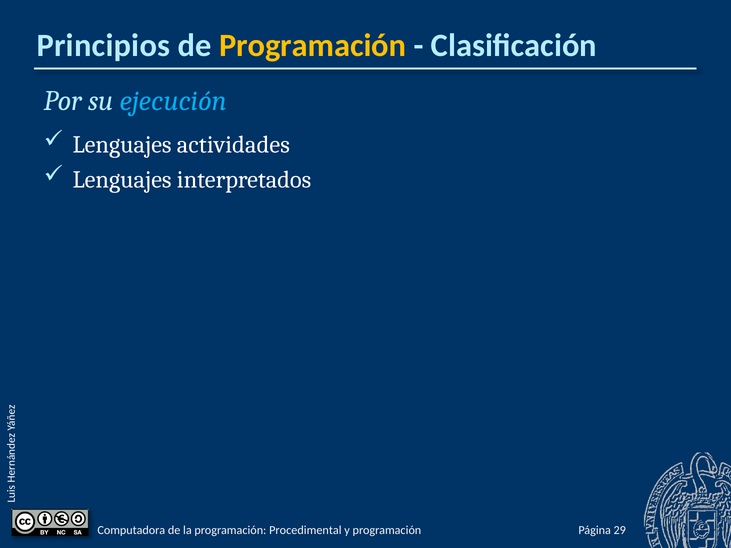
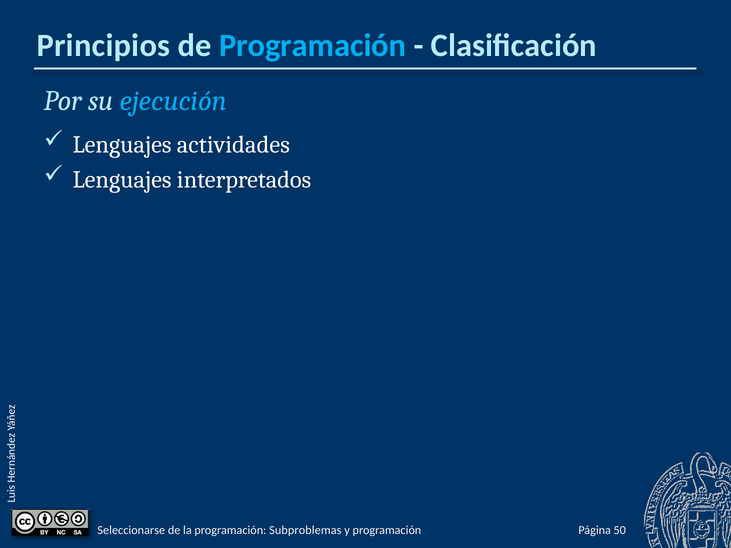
Programación colour: yellow -> light blue (313, 46)
Computadora: Computadora -> Seleccionarse (131, 531)
Procedimental: Procedimental -> Subproblemas (305, 531)
29: 29 -> 50 (620, 531)
